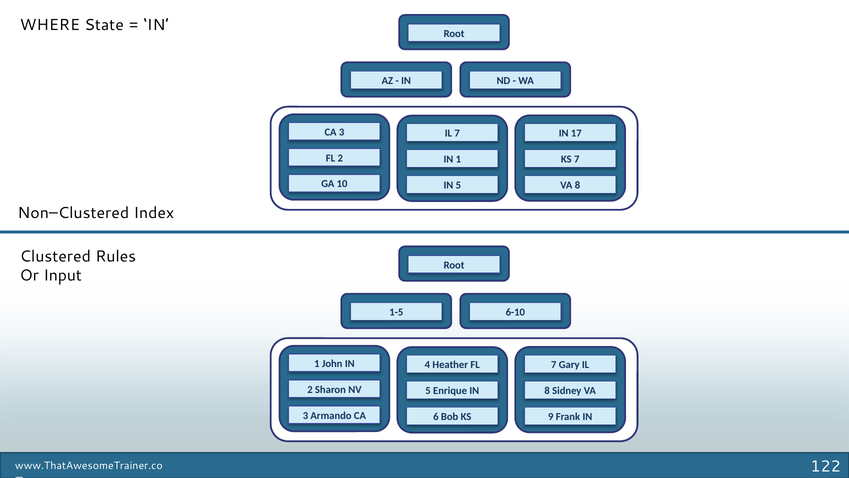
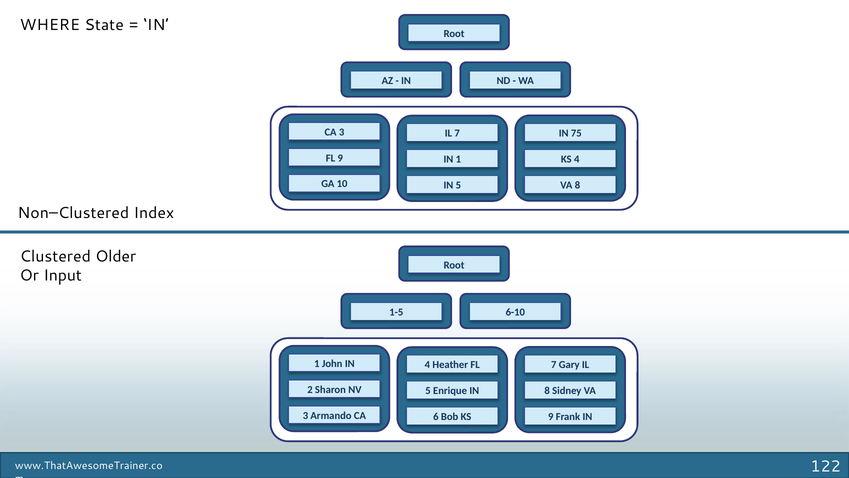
17: 17 -> 75 (576, 133)
FL 2: 2 -> 9 (340, 158)
7: 7 -> 4 (577, 159)
Rules: Rules -> Older (116, 256)
